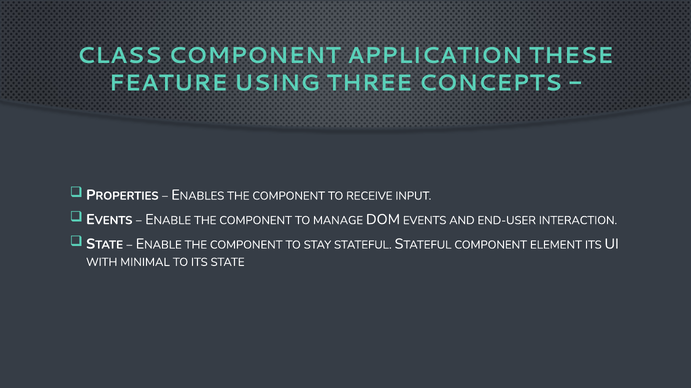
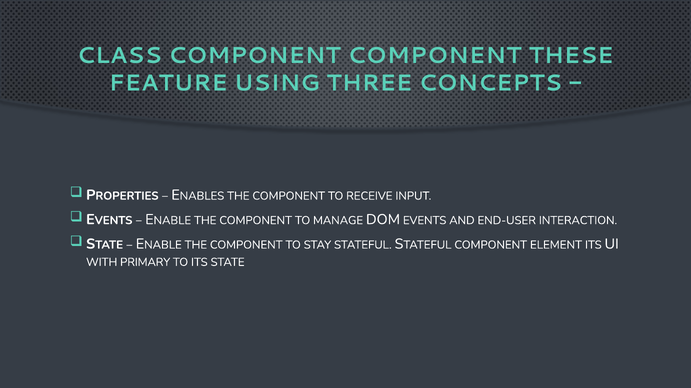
COMPONENT APPLICATION: APPLICATION -> COMPONENT (435, 56)
MINIMAL: MINIMAL -> PRIMARY (145, 263)
